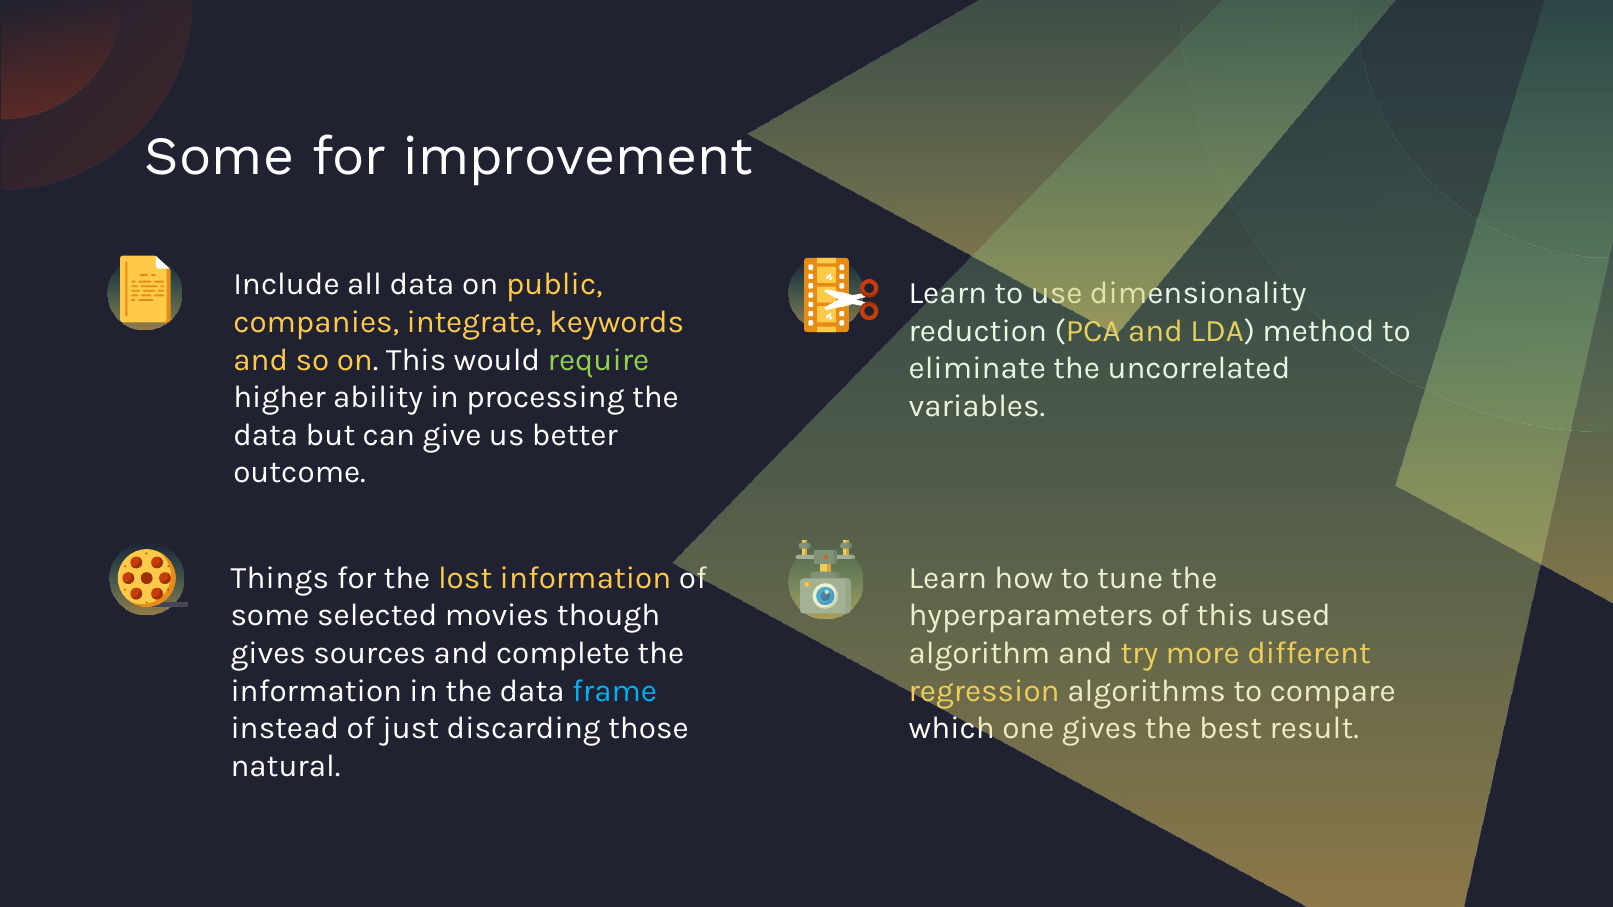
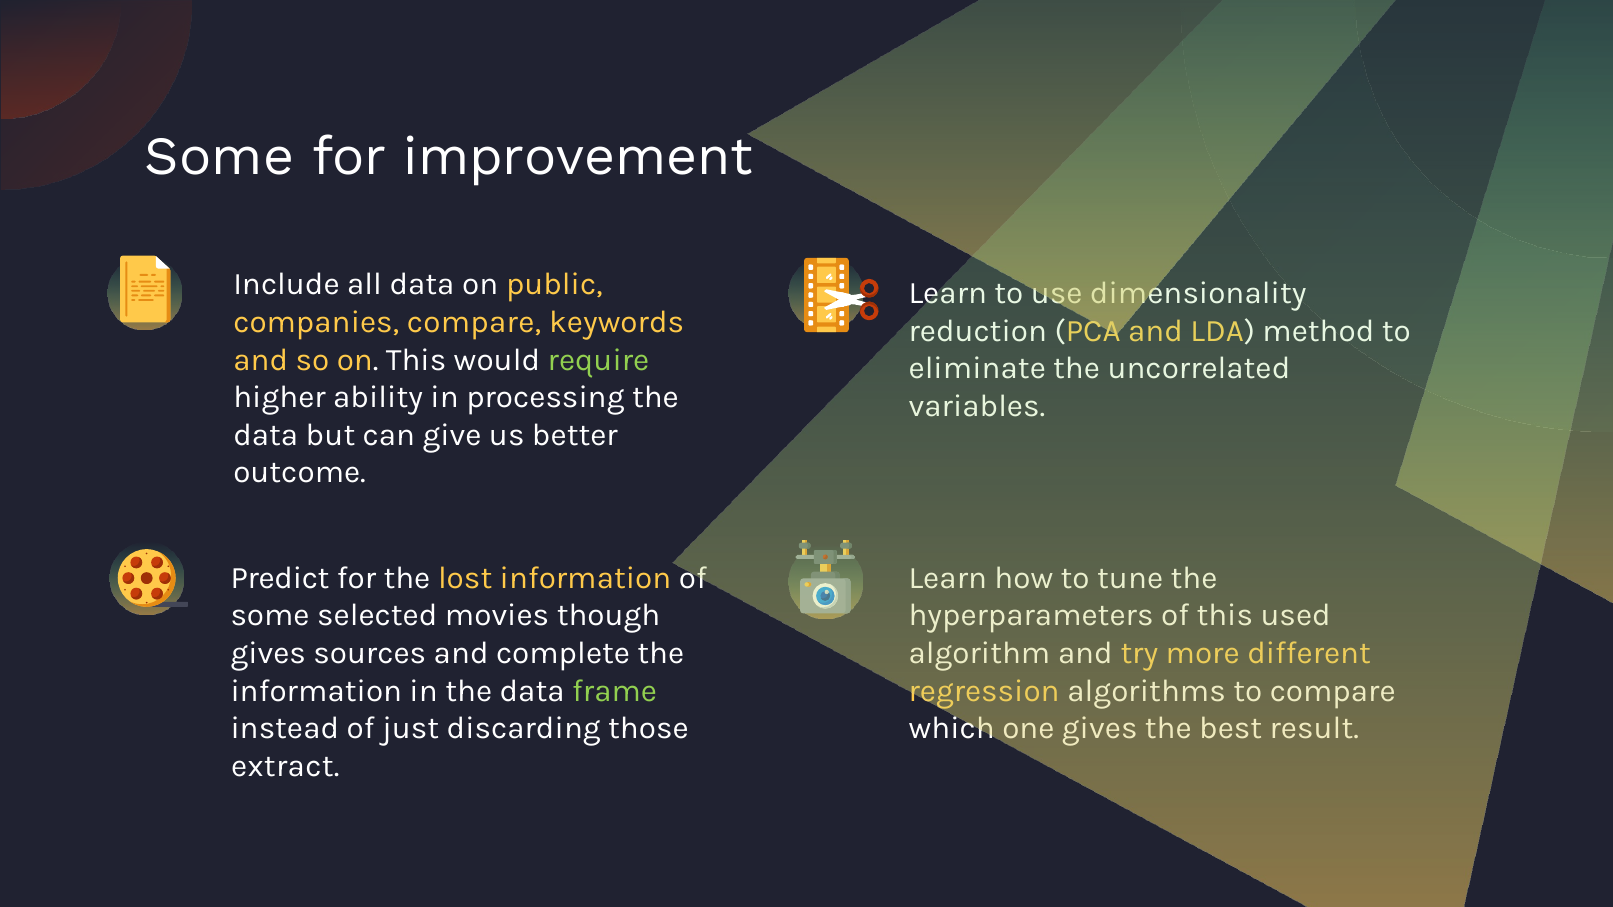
companies integrate: integrate -> compare (474, 322)
Things: Things -> Predict (280, 578)
frame colour: light blue -> light green (615, 691)
natural: natural -> extract (285, 766)
